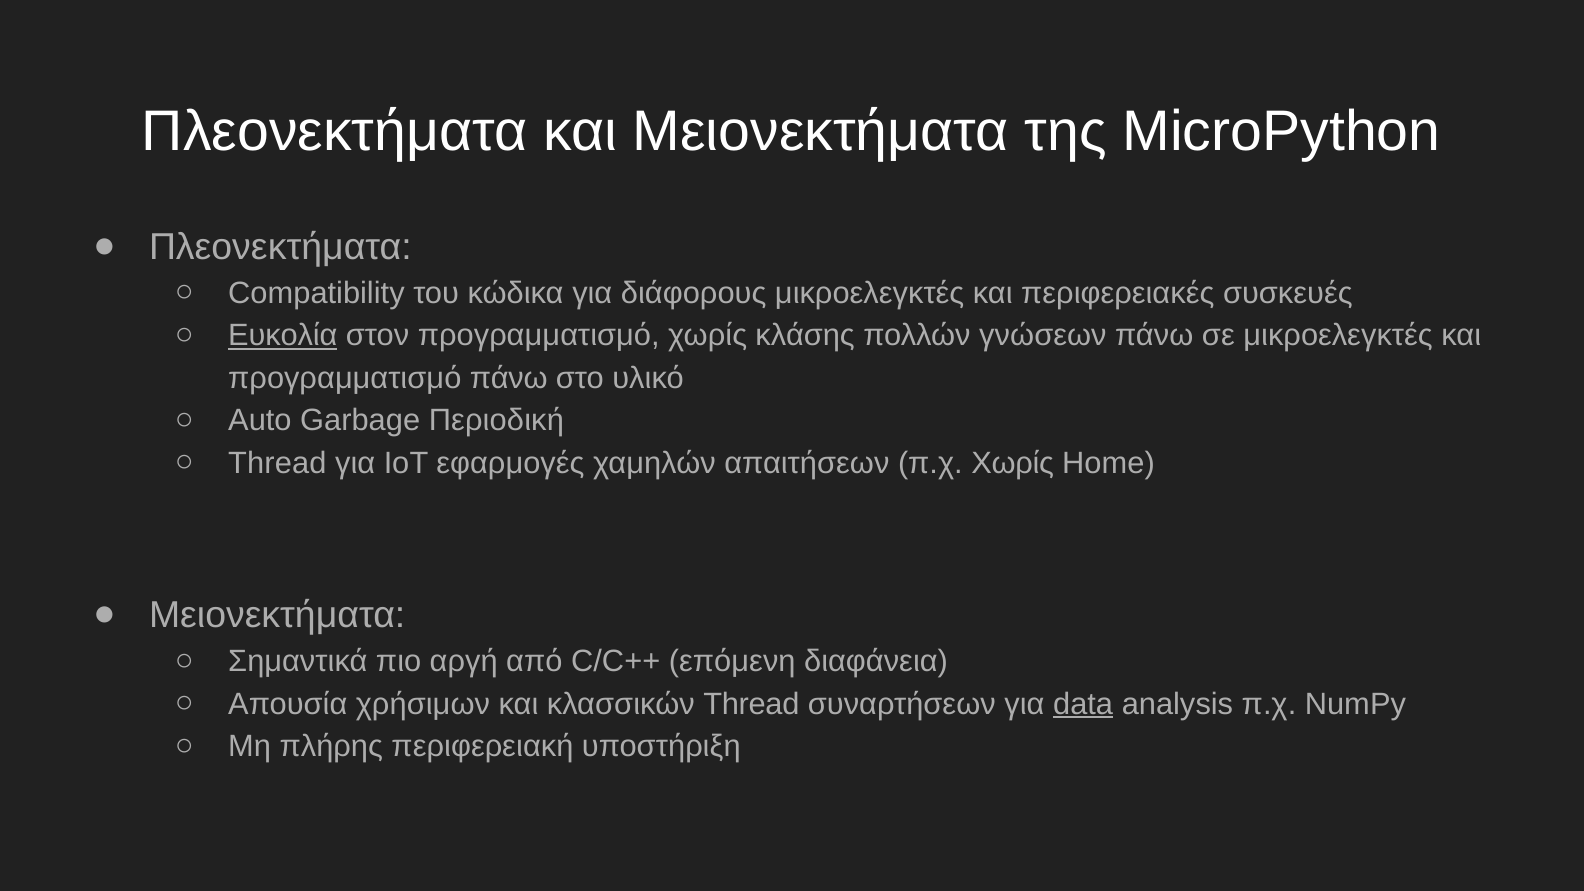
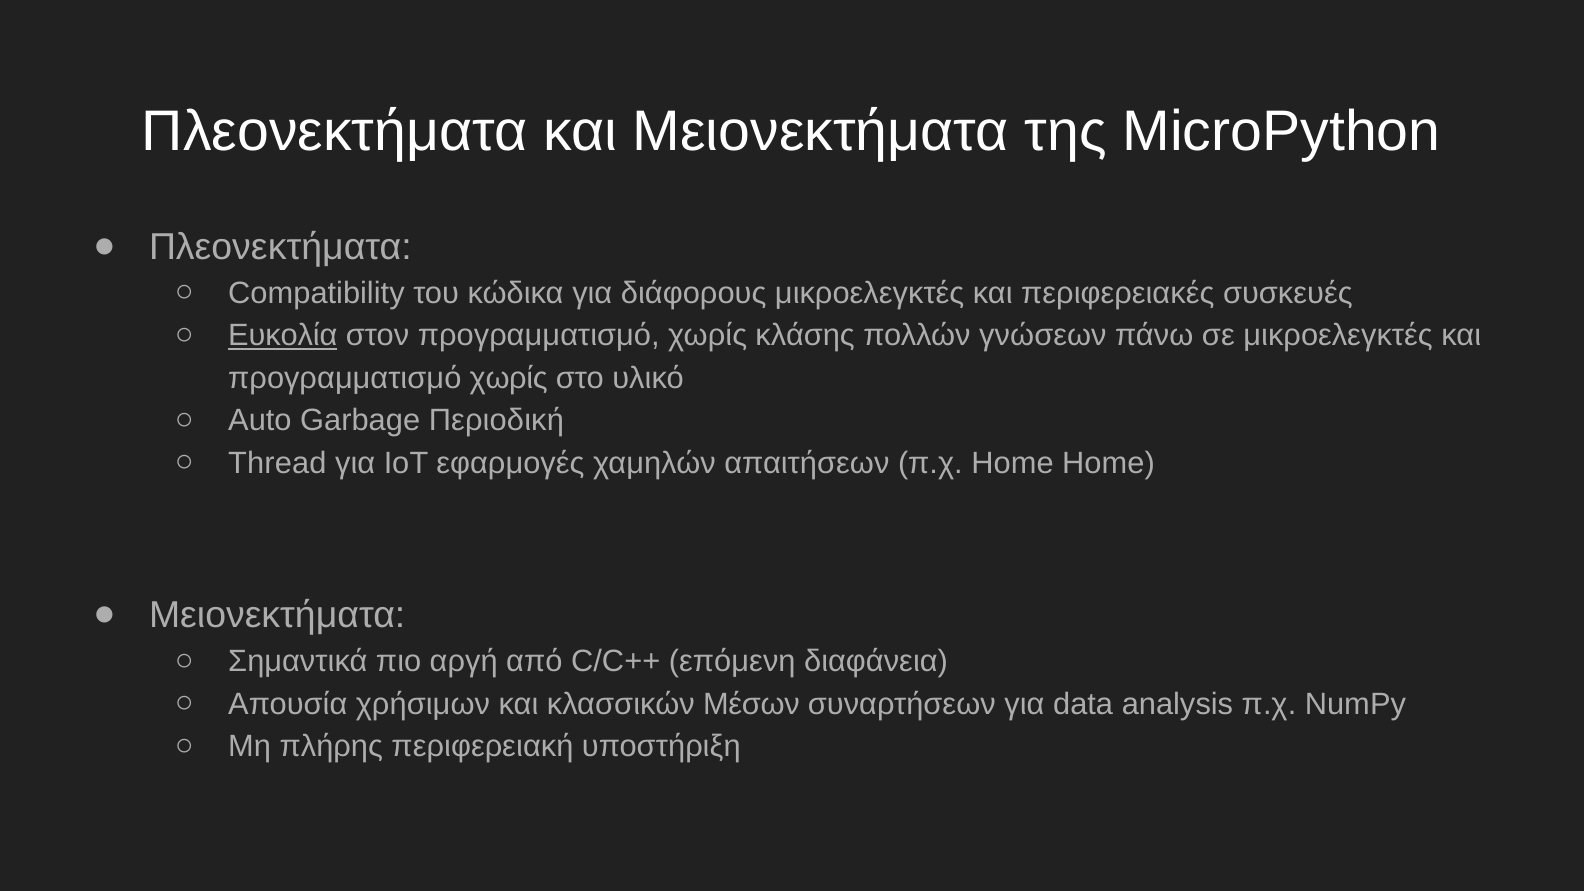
πάνω: πάνω -> χωρίς (509, 378)
π.χ Χωρίς: Χωρίς -> Home (1013, 463)
κλασσικών Thread: Thread -> Μέσων (751, 704)
data underline: present -> none (1083, 704)
